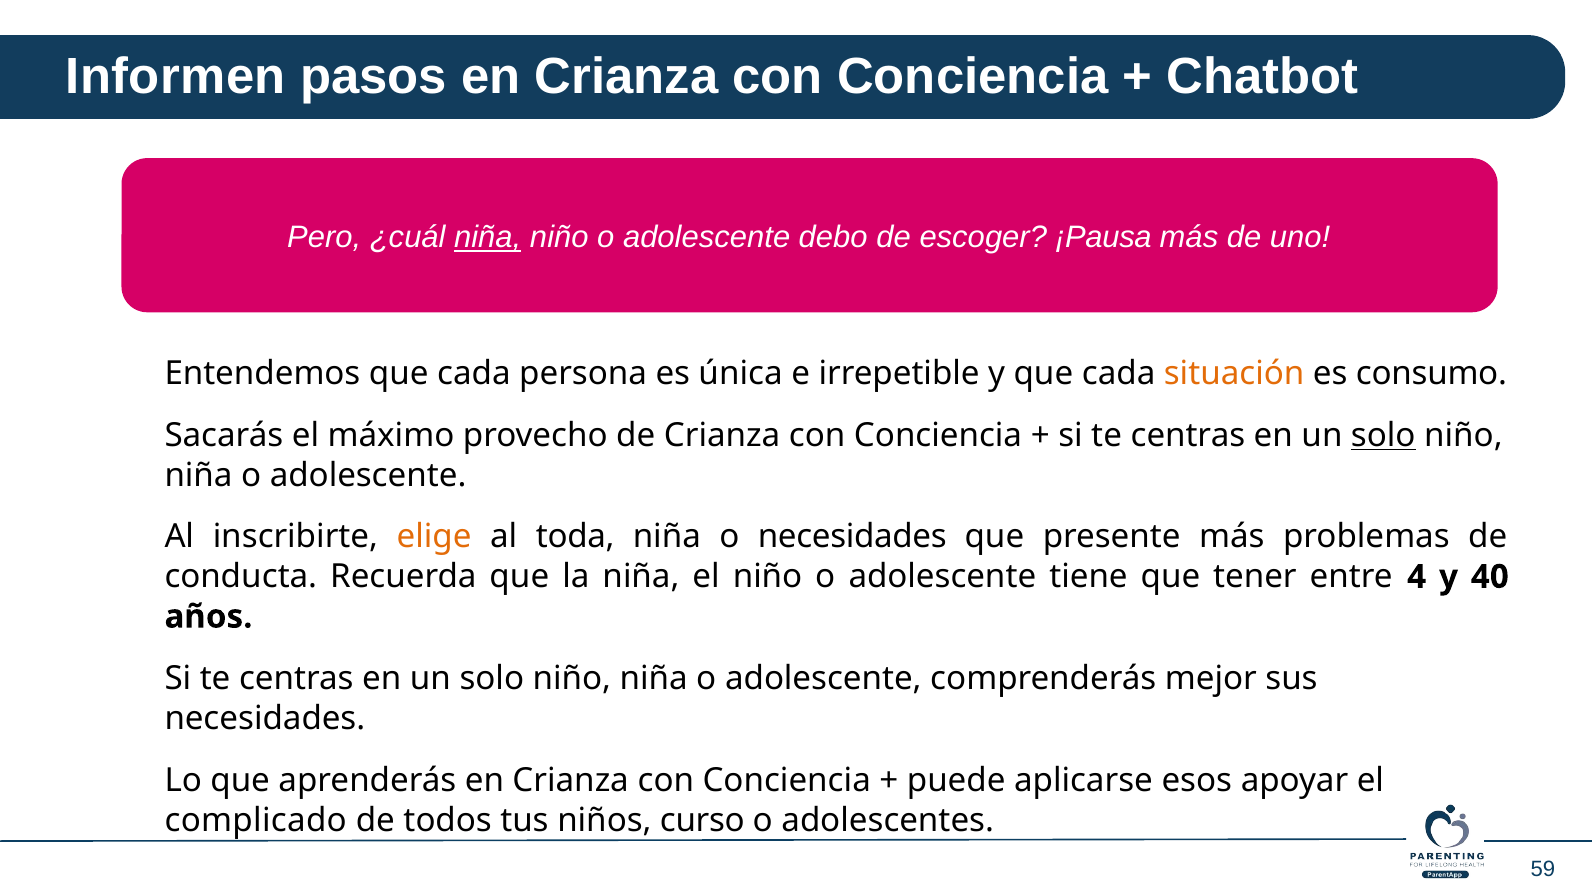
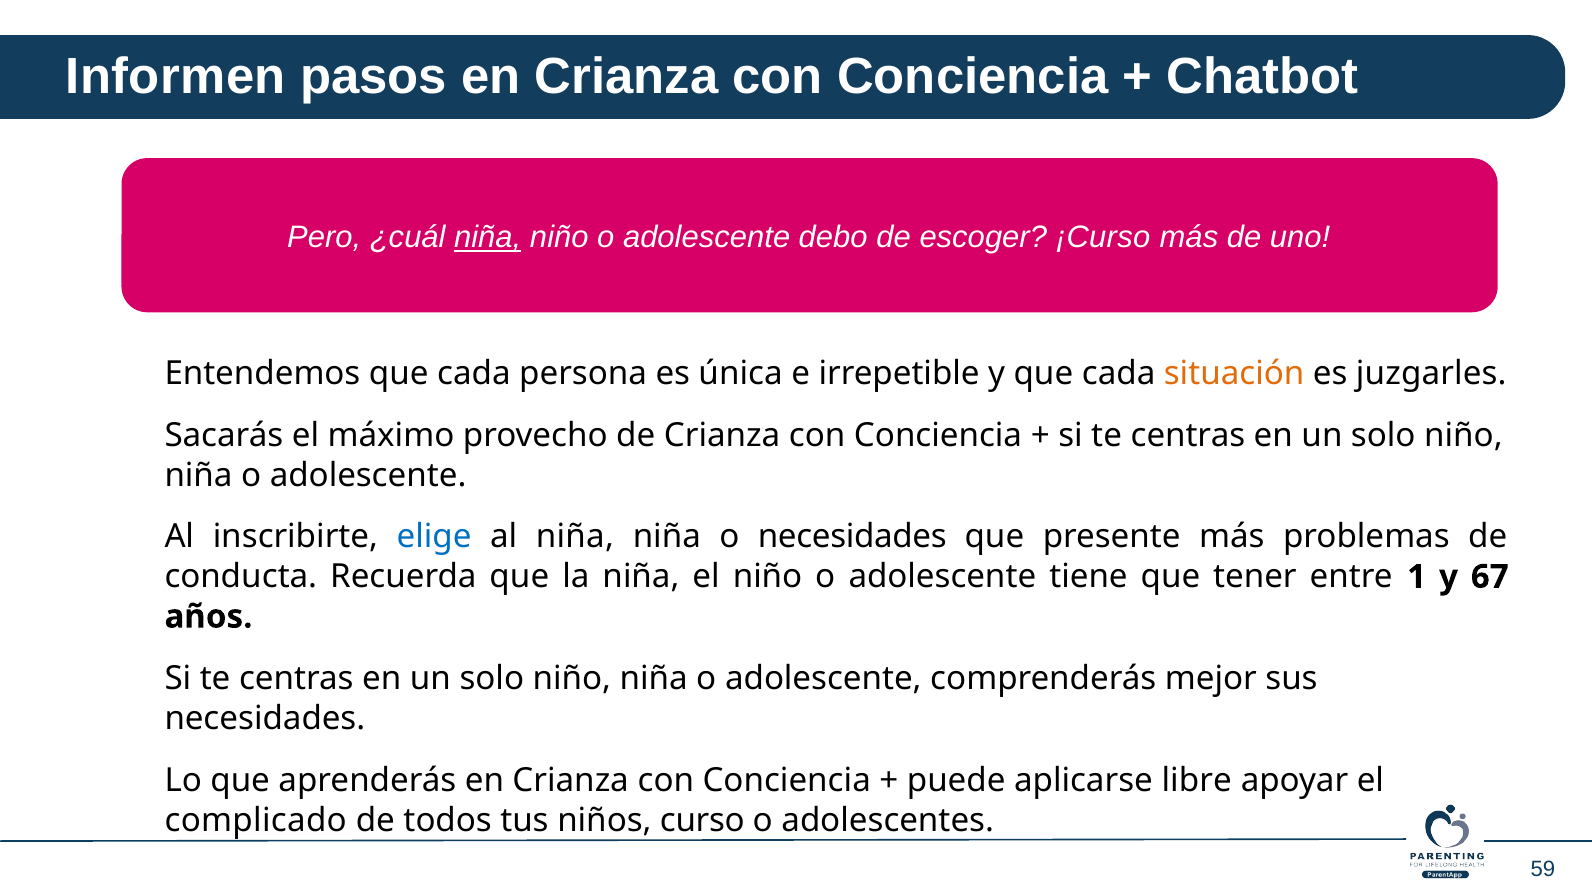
¡Pausa: ¡Pausa -> ¡Curso (1103, 237)
consumo: consumo -> juzgarles (1431, 373)
solo underline: present -> none (1383, 435)
elige colour: orange -> blue (434, 537)
al toda: toda -> niña (575, 537)
4: 4 -> 1 (1417, 577)
40: 40 -> 67 (1490, 577)
esos: esos -> libre (1197, 780)
